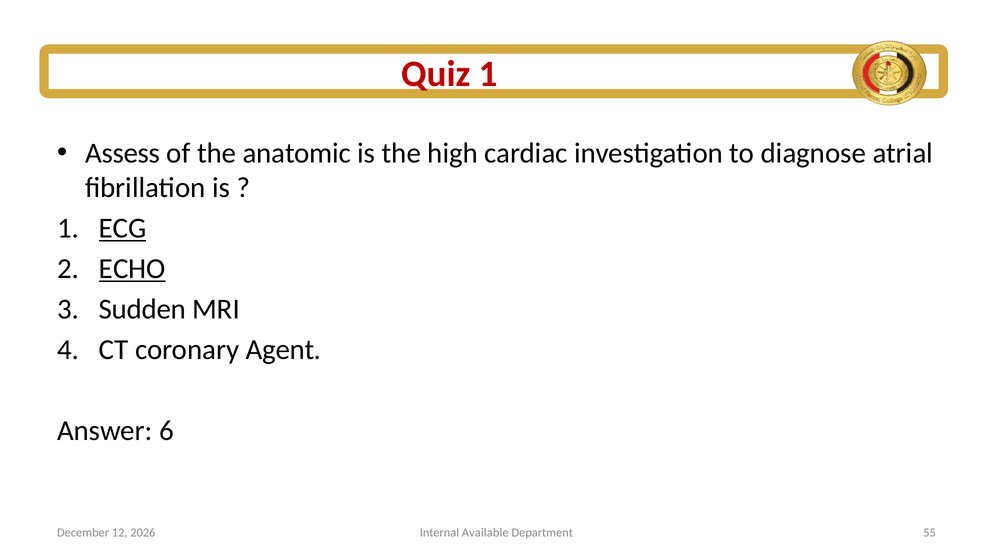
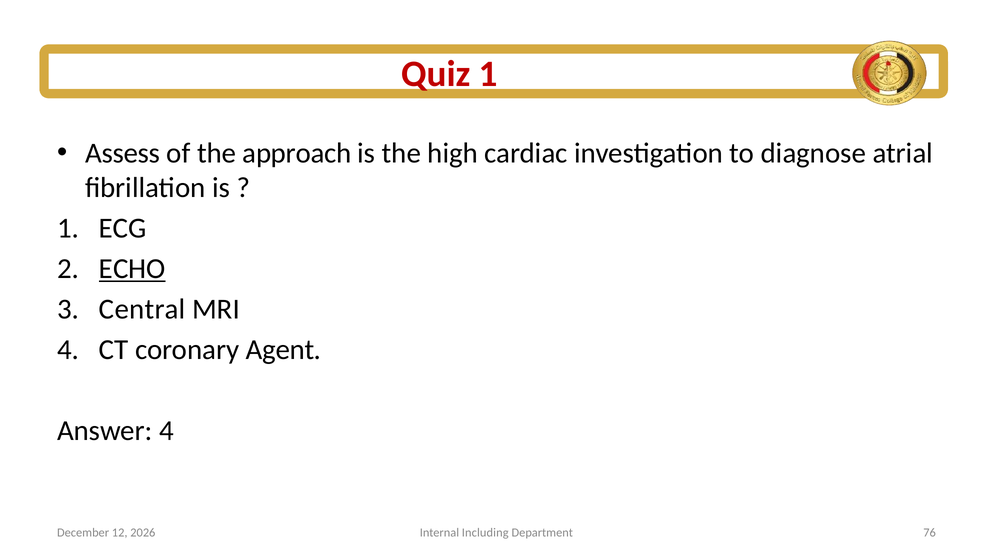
anatomic: anatomic -> approach (297, 153)
ECG underline: present -> none (123, 229)
Sudden: Sudden -> Central (142, 310)
Answer 6: 6 -> 4 (167, 431)
Available: Available -> Including (485, 533)
55: 55 -> 76 (930, 533)
